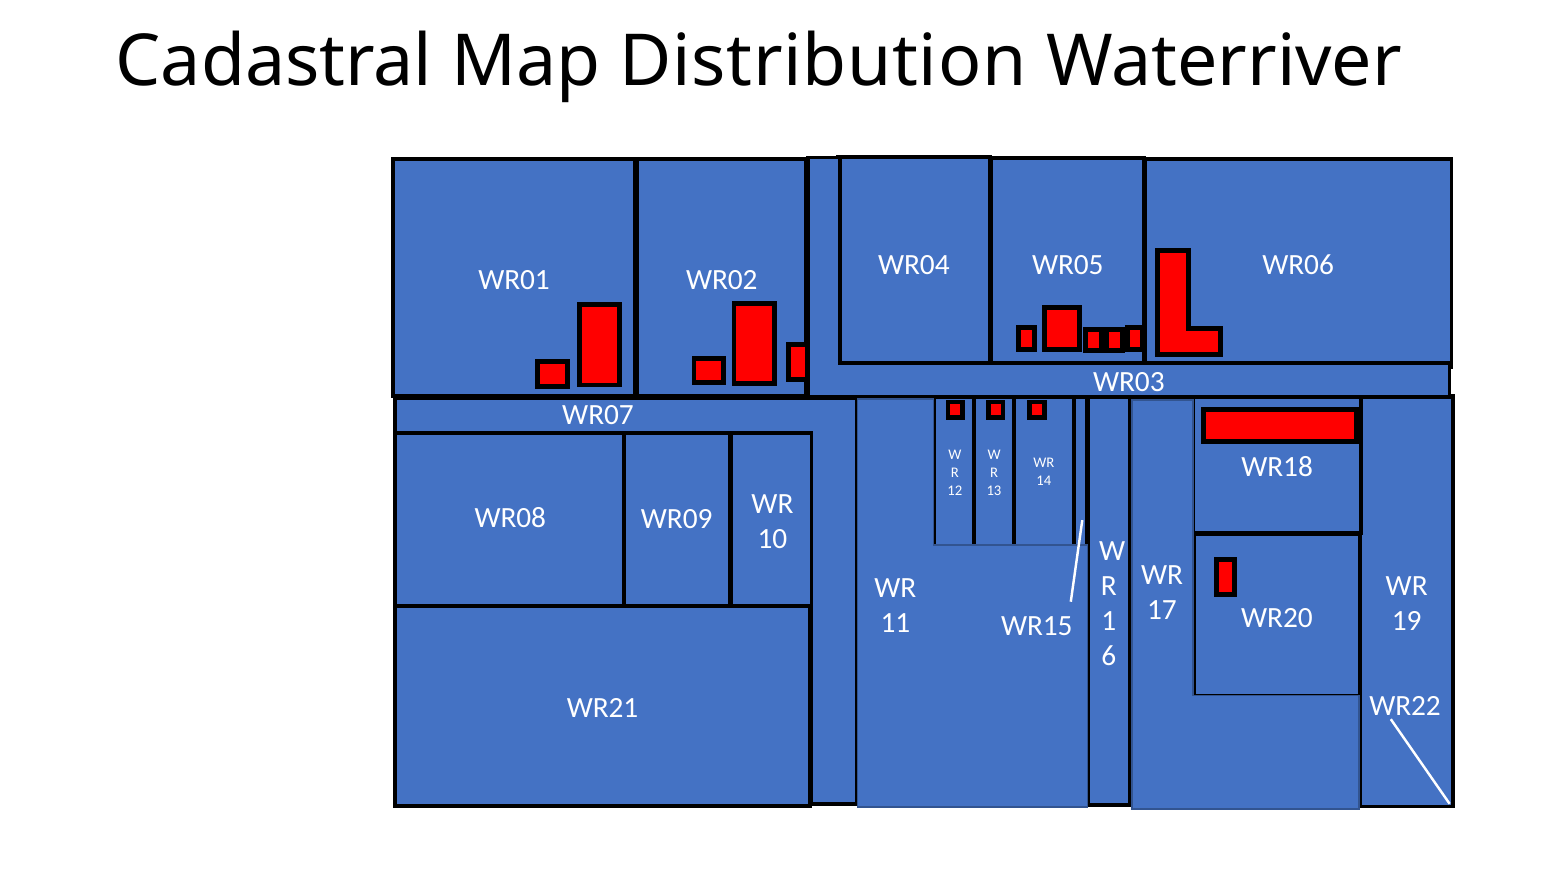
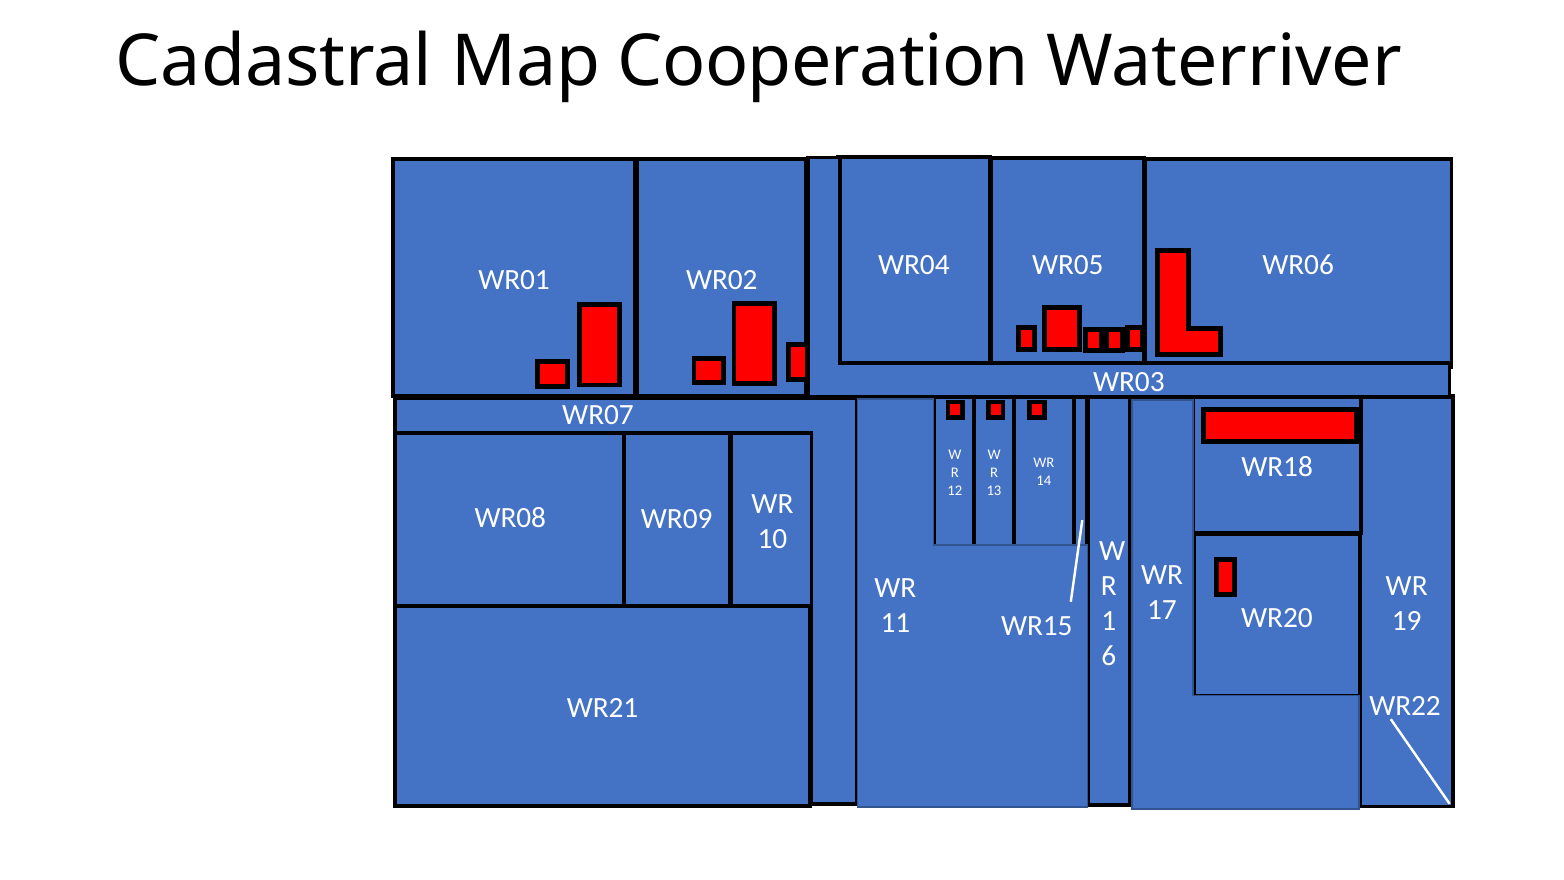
Distribution: Distribution -> Cooperation (824, 62)
